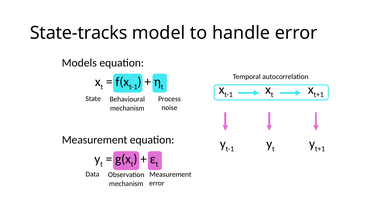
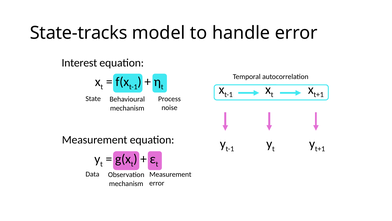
Models: Models -> Interest (79, 63)
